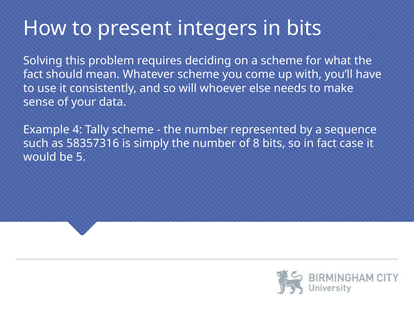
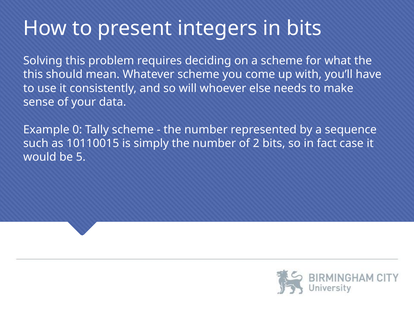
fact: fact -> this (33, 75)
4: 4 -> 0 (77, 130)
58357316: 58357316 -> 10110015 (93, 144)
8: 8 -> 2 (256, 144)
